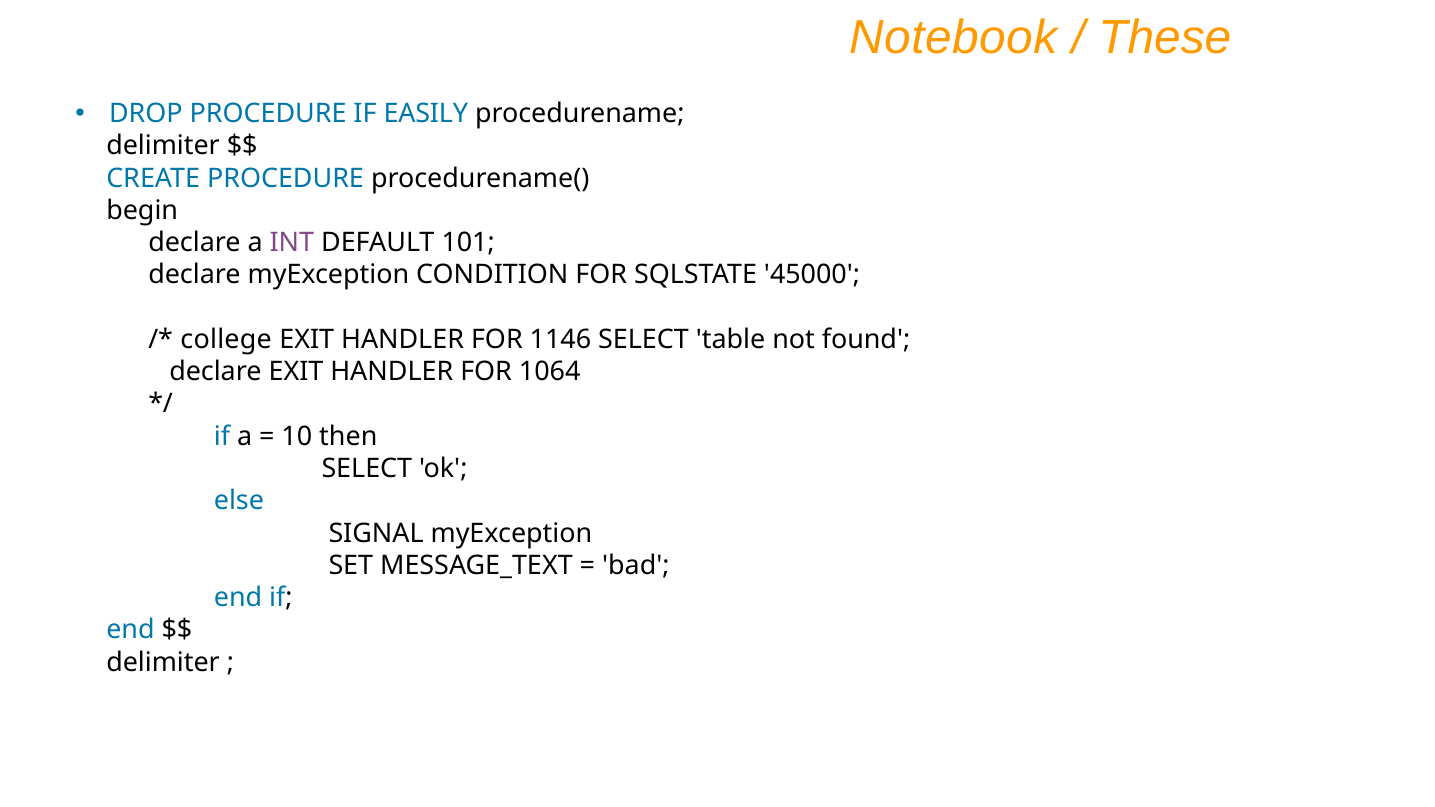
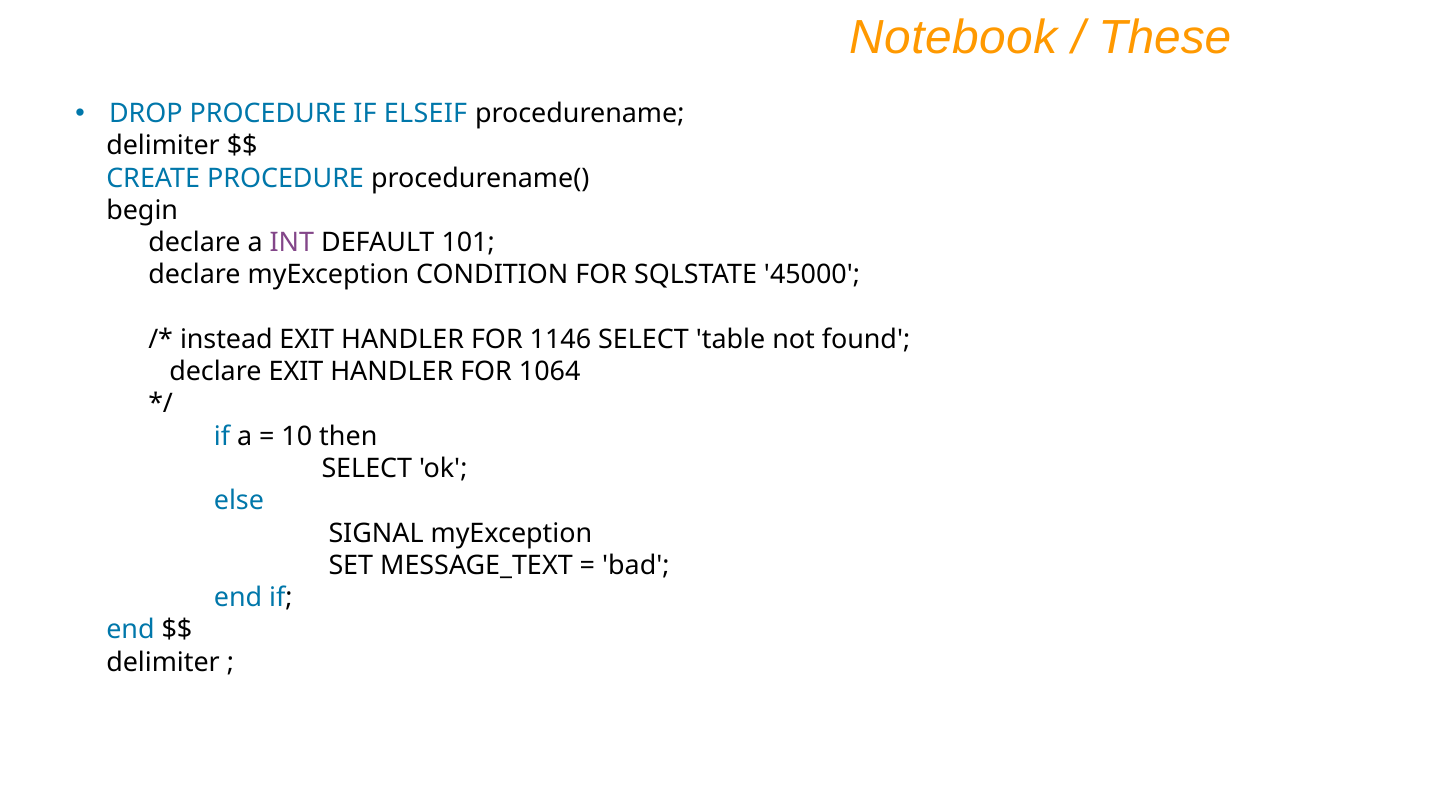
EASILY: EASILY -> ELSEIF (426, 114)
college: college -> instead (226, 340)
